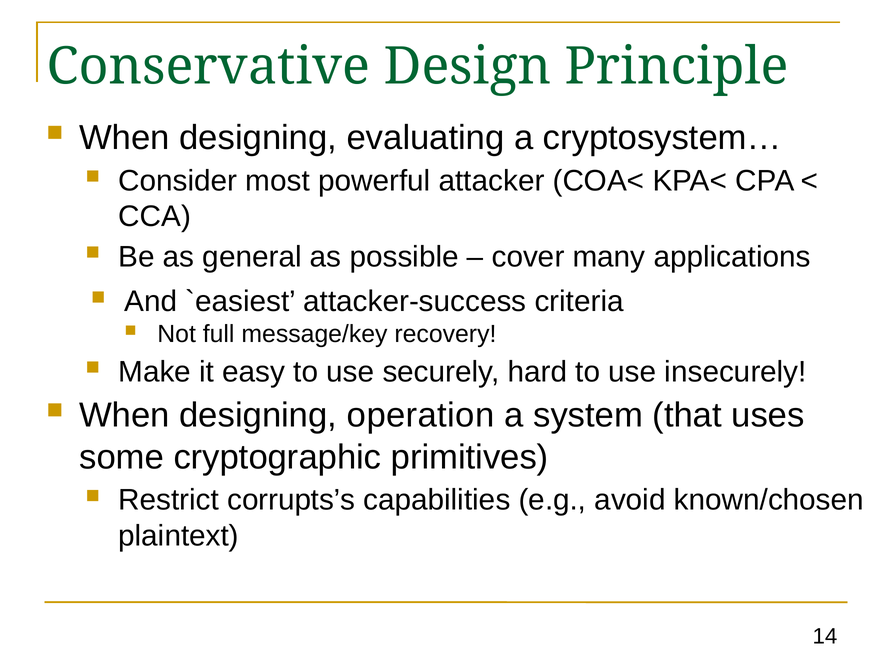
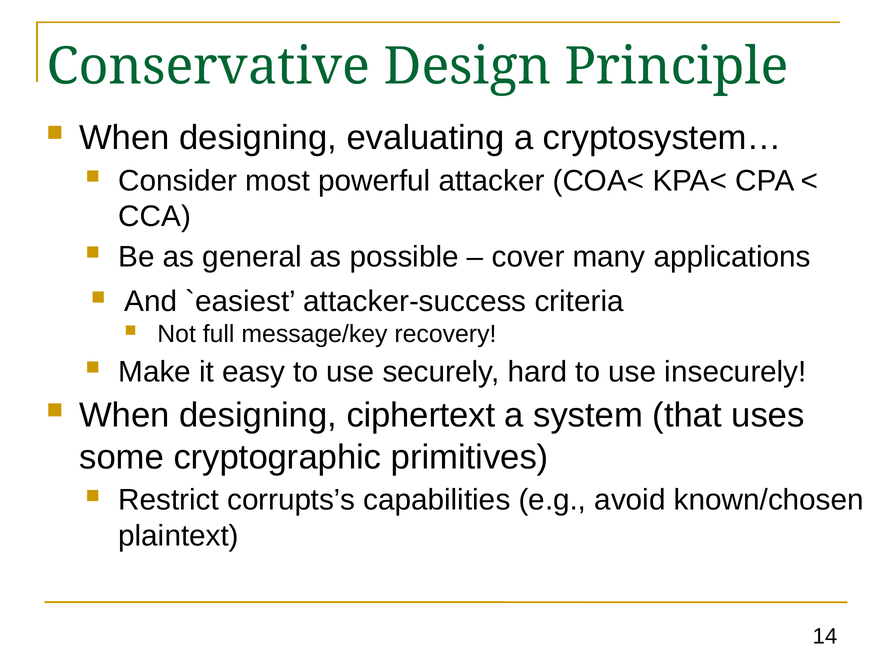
operation: operation -> ciphertext (421, 415)
